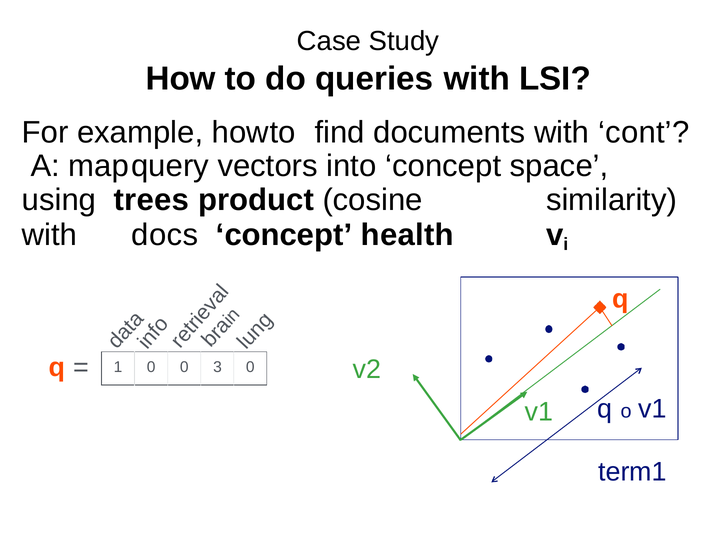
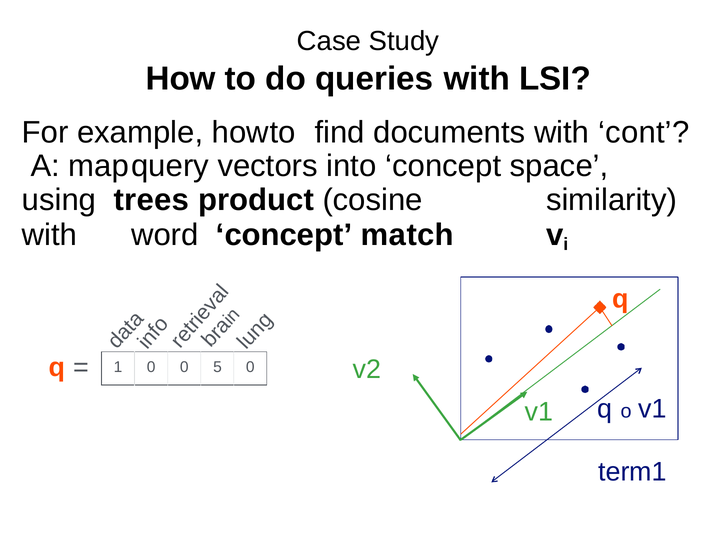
docs: docs -> word (165, 235)
health: health -> match (407, 235)
3: 3 -> 5 (217, 367)
